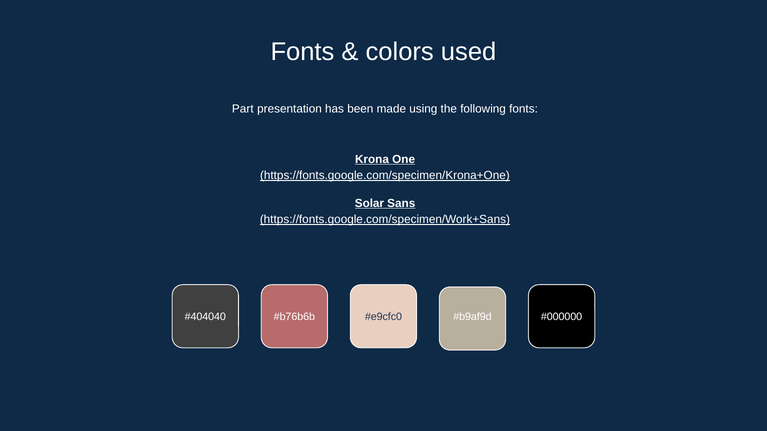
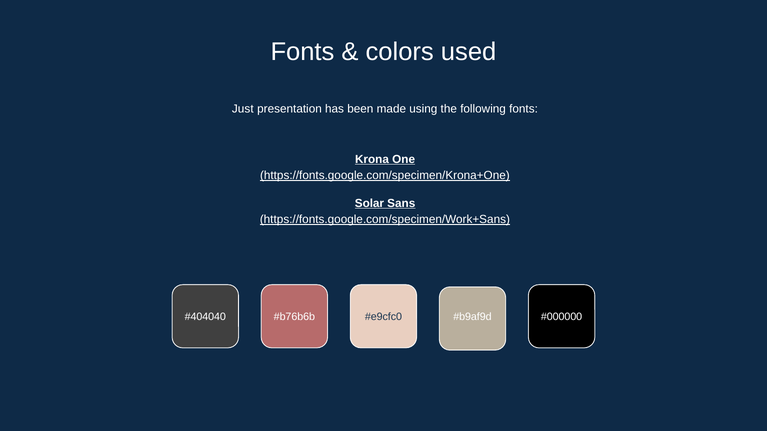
Part: Part -> Just (243, 109)
